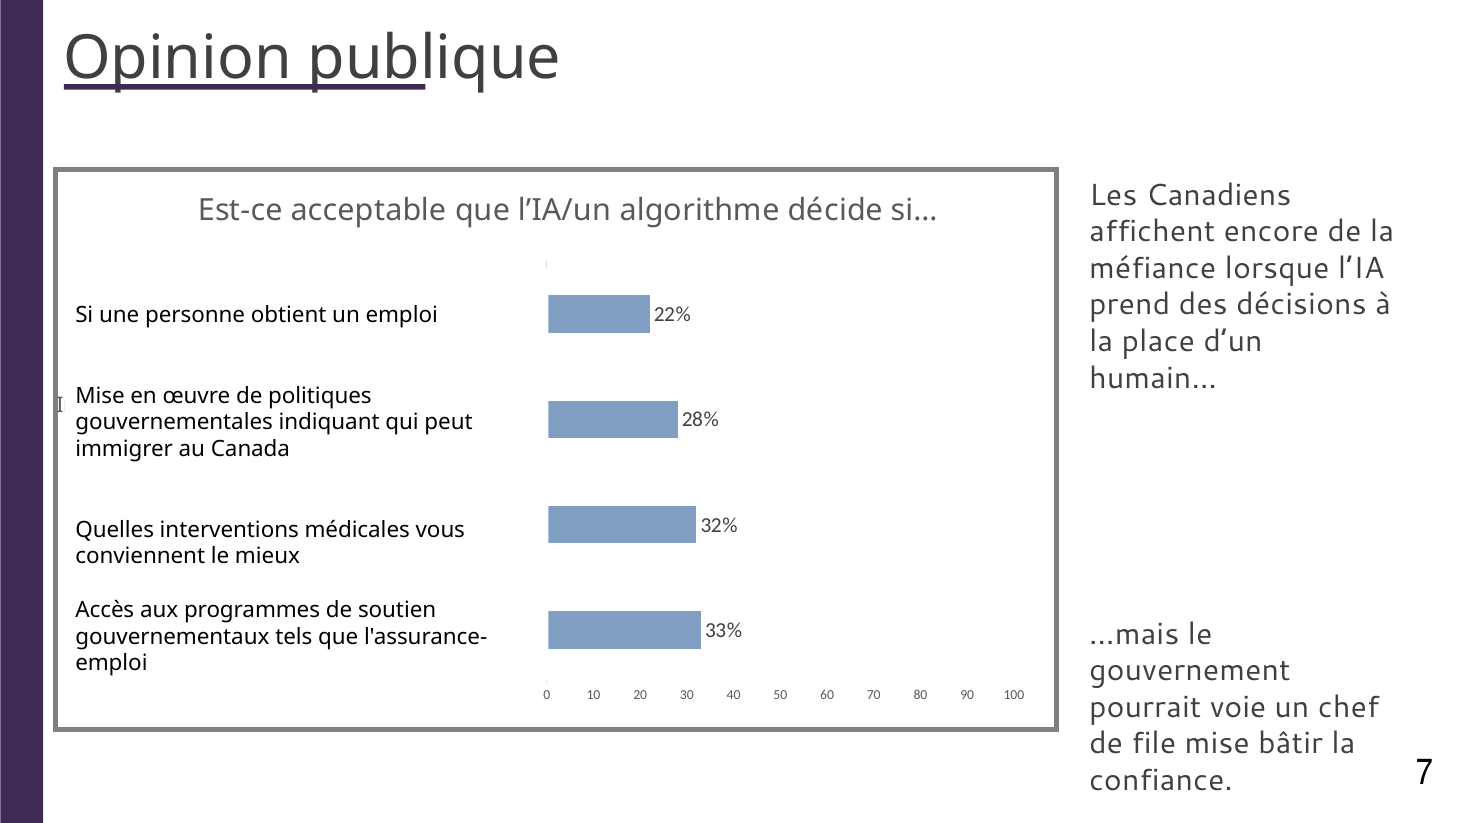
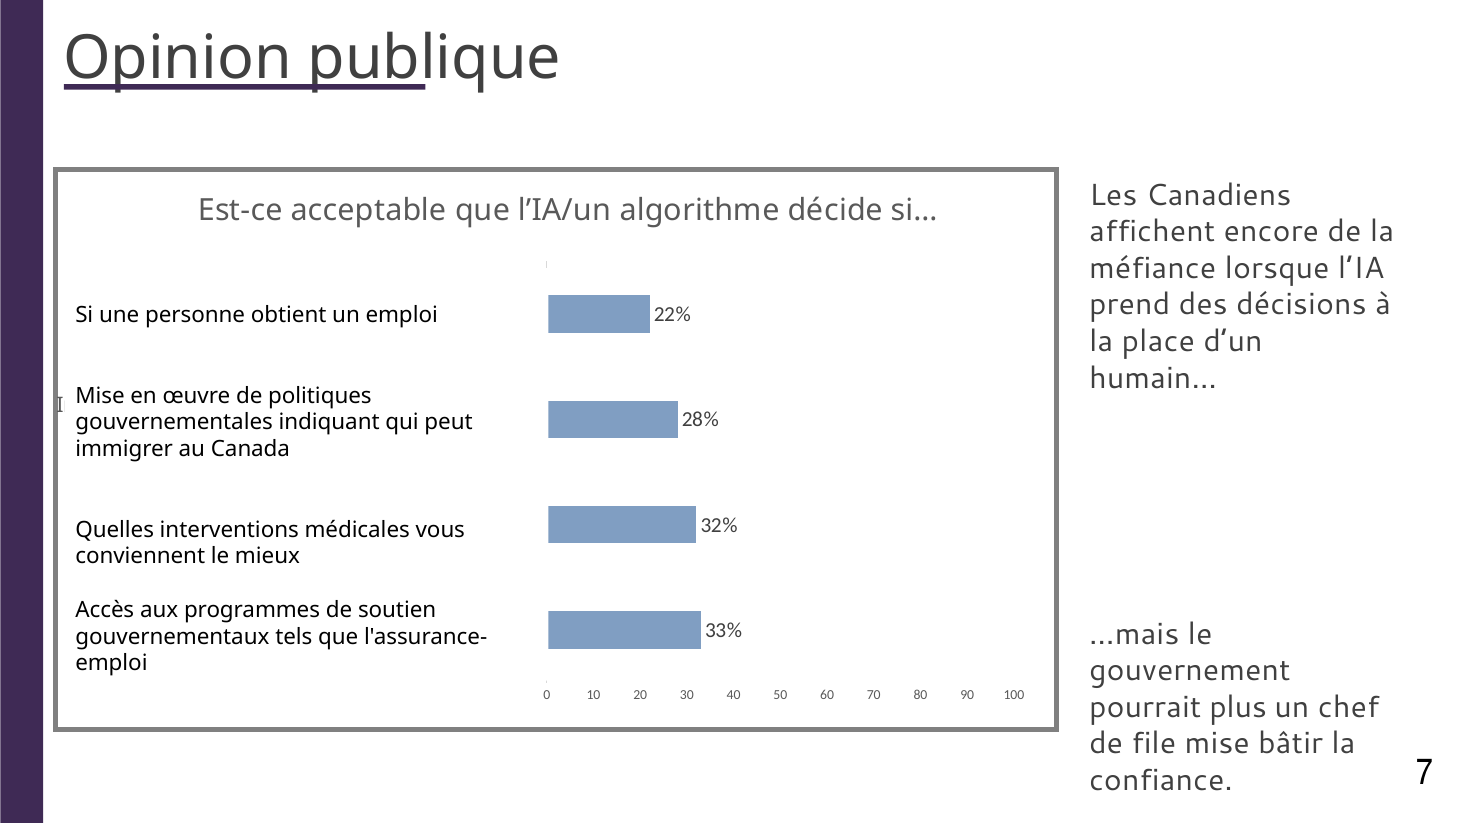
voie: voie -> plus (1238, 708)
